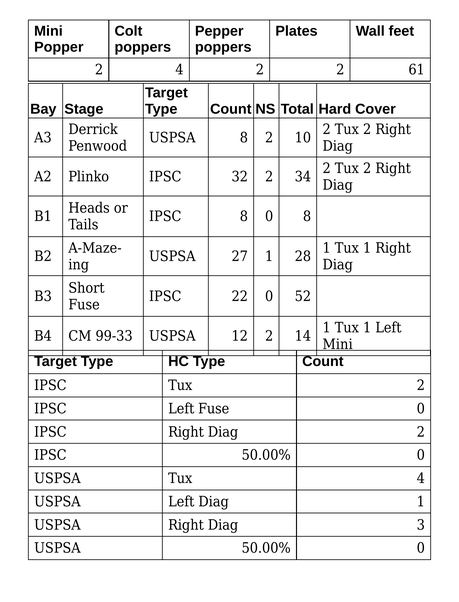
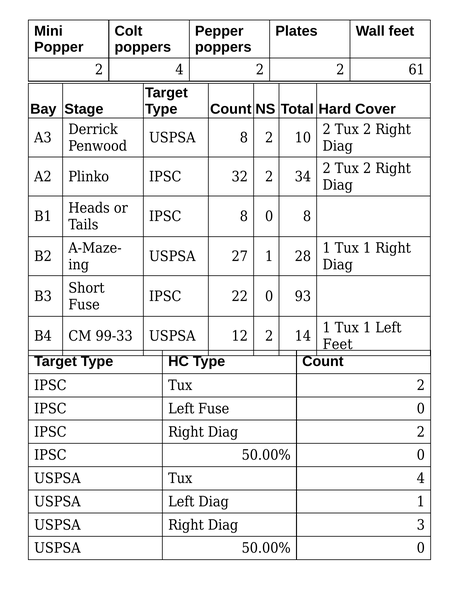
52: 52 -> 93 (303, 297)
Mini: Mini -> Feet (338, 345)
